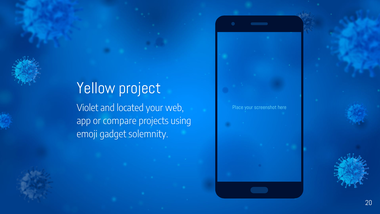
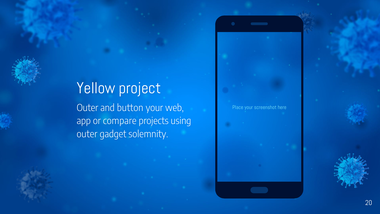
Violet: Violet -> Outer (87, 108)
located: located -> button (130, 108)
emoji: emoji -> outer (87, 134)
